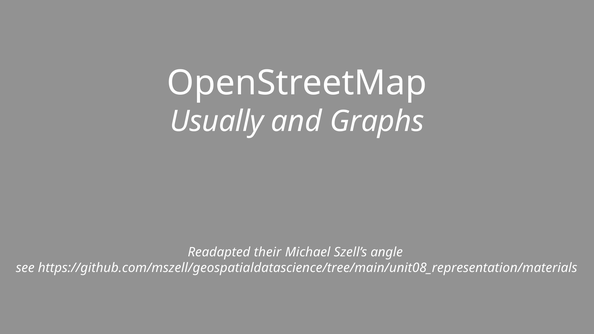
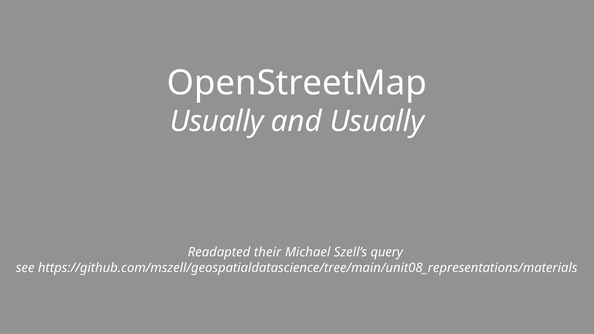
and Graphs: Graphs -> Usually (377, 121)
angle: angle -> query (387, 252)
https://github.com/mszell/geospatialdatascience/tree/main/unit08_representation/materials: https://github.com/mszell/geospatialdatascience/tree/main/unit08_representation/materials -> https://github.com/mszell/geospatialdatascience/tree/main/unit08_representations/materials (308, 268)
